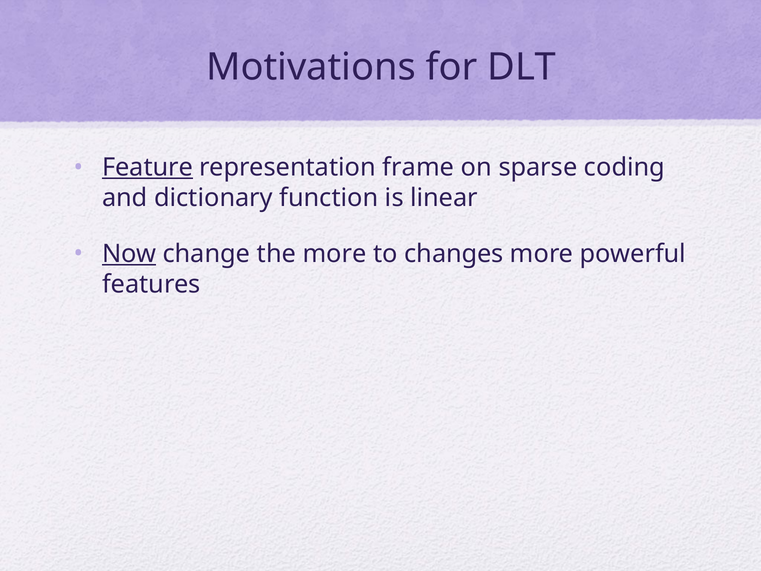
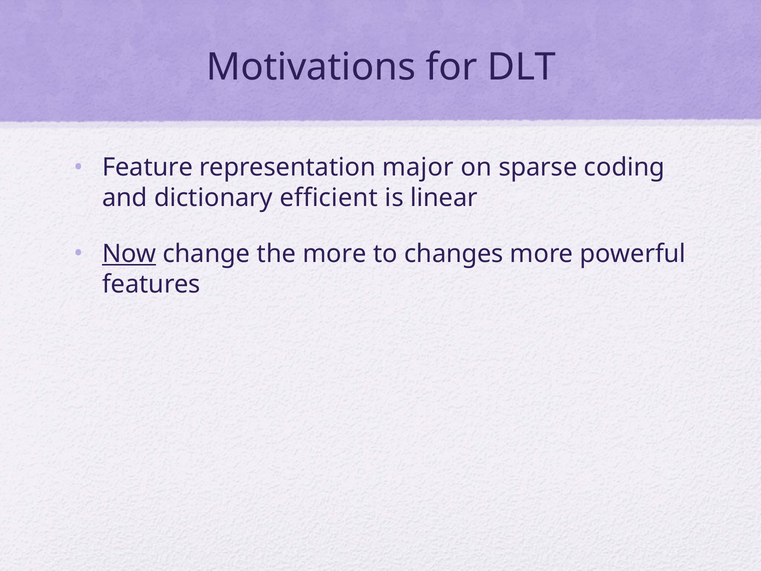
Feature underline: present -> none (148, 167)
frame: frame -> major (418, 167)
function: function -> efficient (329, 198)
